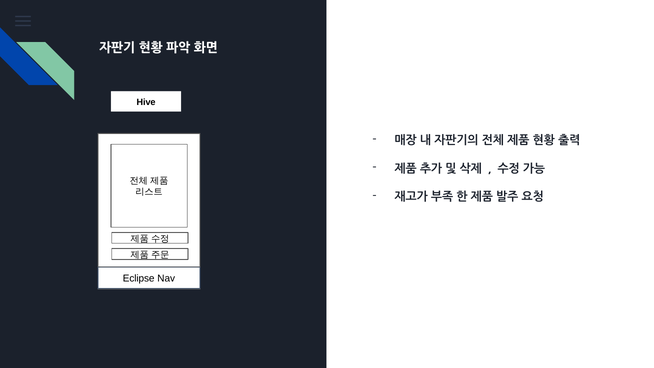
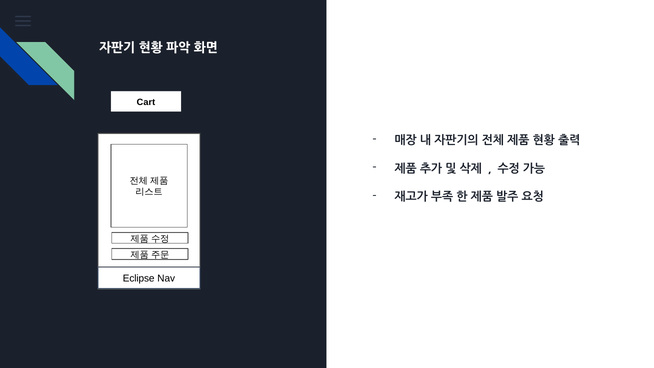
Hive: Hive -> Cart (146, 102)
